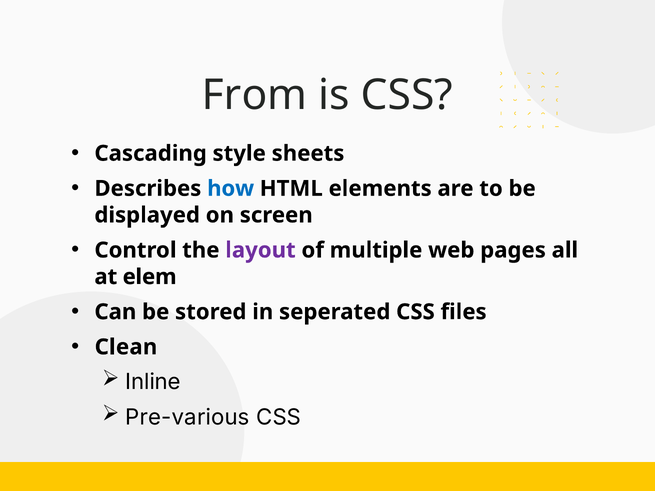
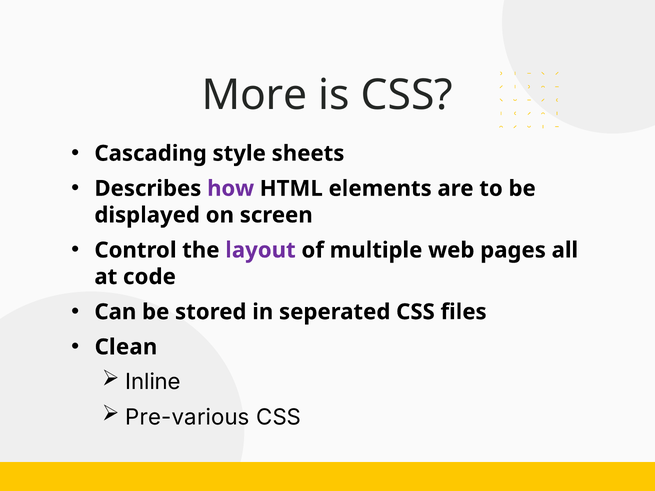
From: From -> More (255, 95)
how colour: blue -> purple (231, 189)
elem: elem -> code (149, 277)
